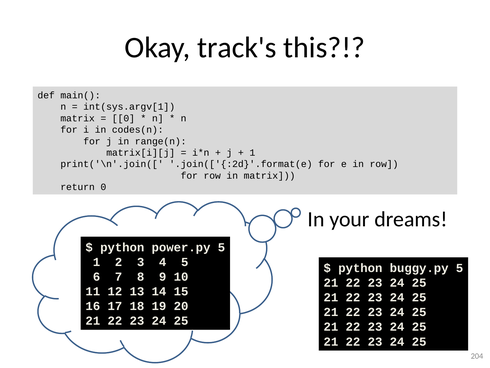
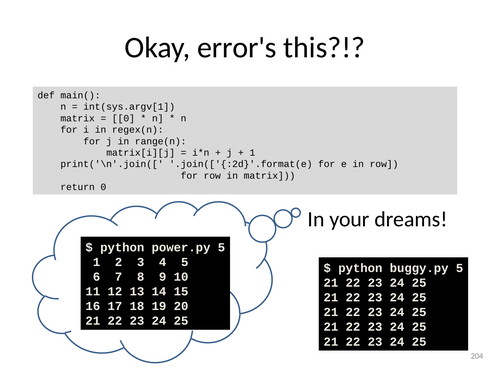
track's: track's -> error's (237, 47)
codes(n: codes(n -> regex(n (138, 130)
